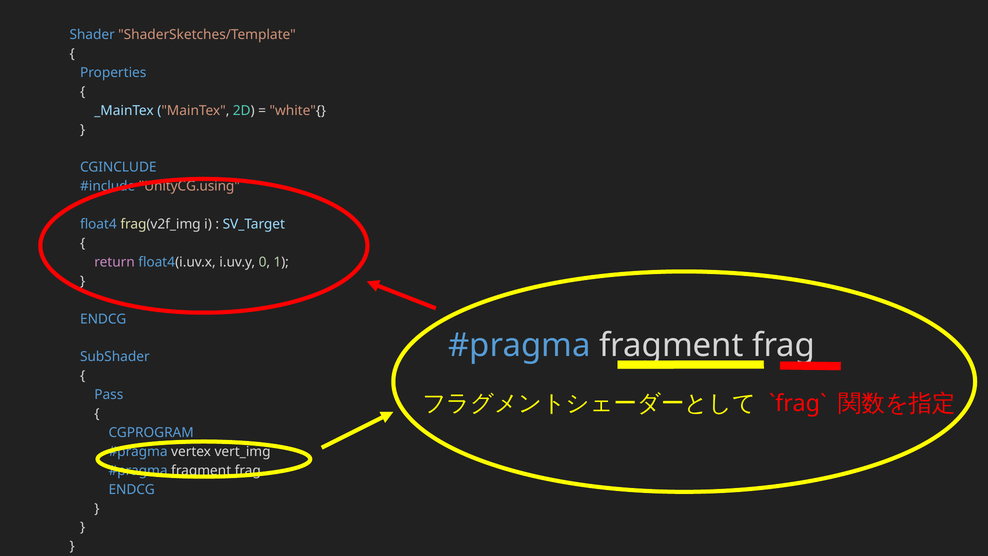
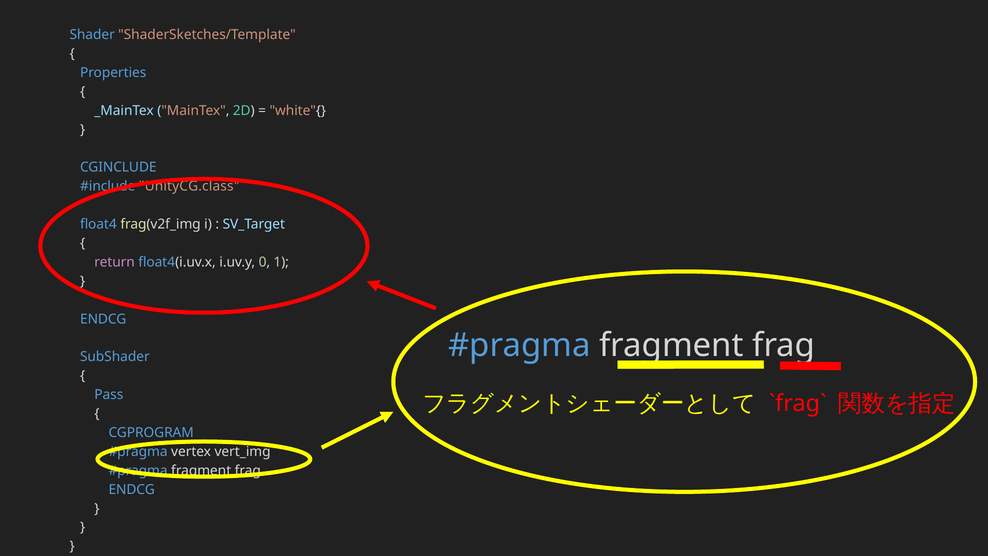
UnityCG.using: UnityCG.using -> UnityCG.class (189, 186)
